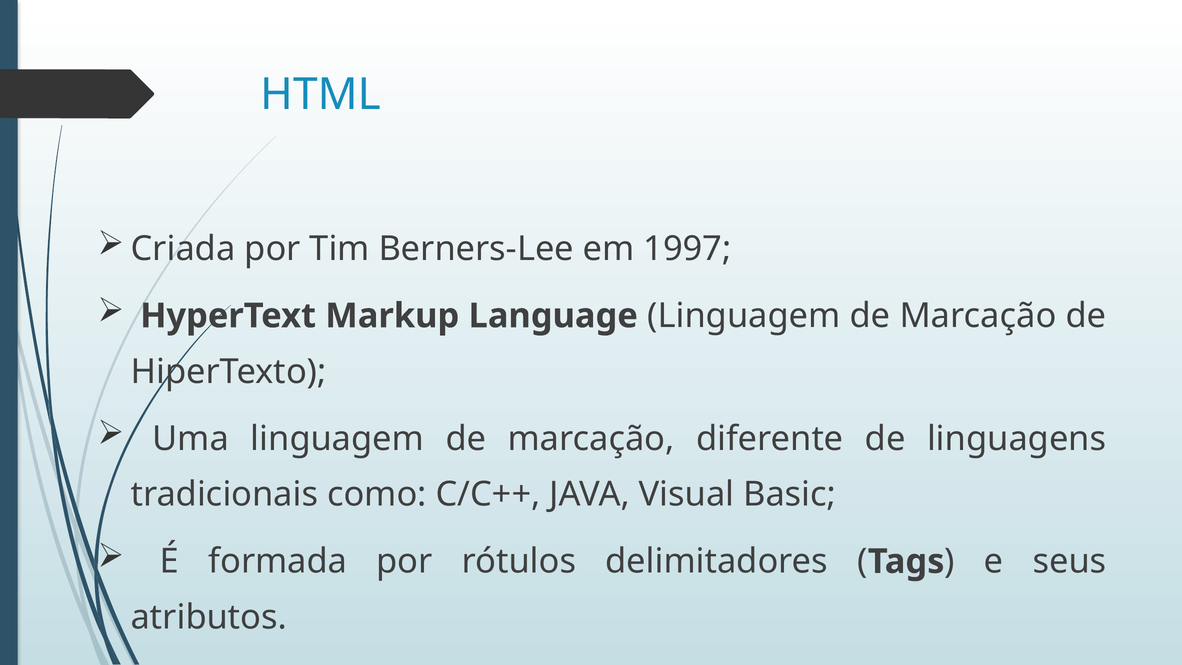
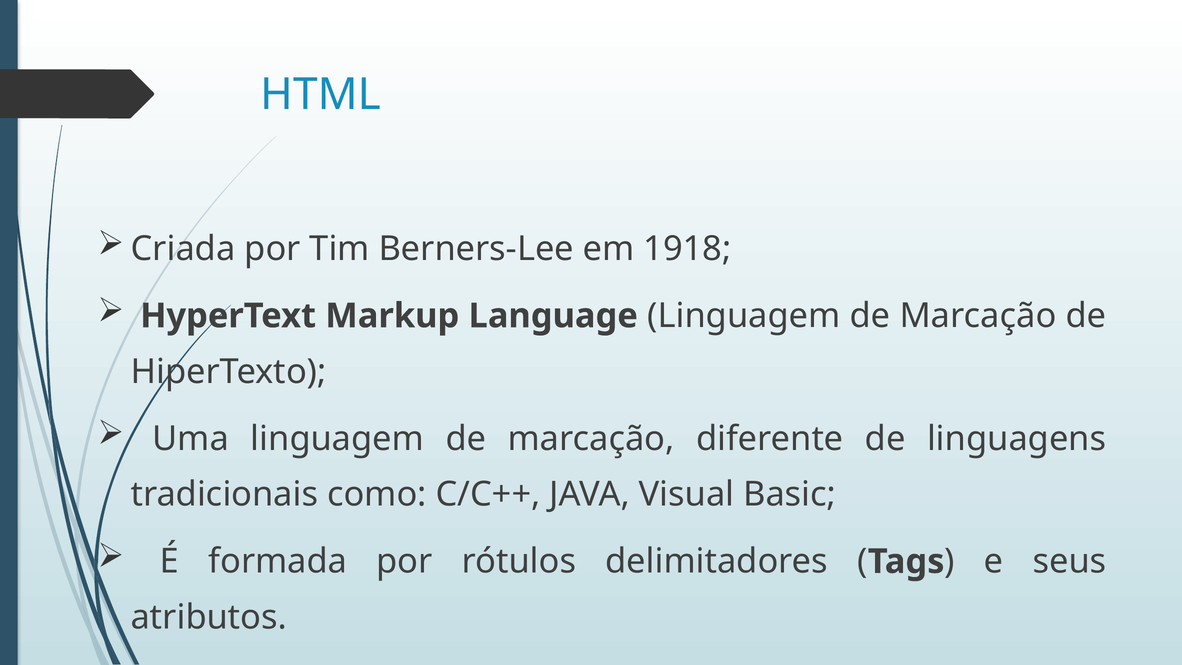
1997: 1997 -> 1918 (687, 249)
